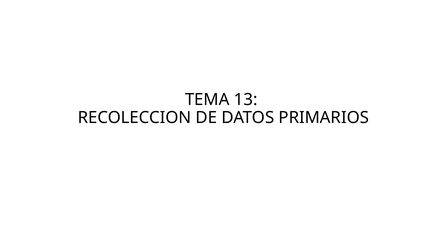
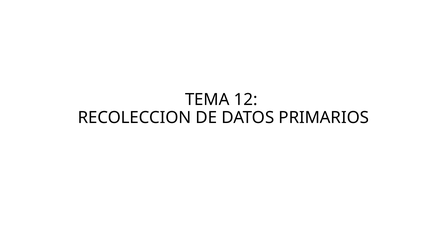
13: 13 -> 12 (246, 100)
